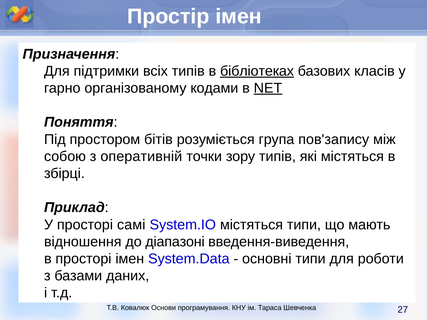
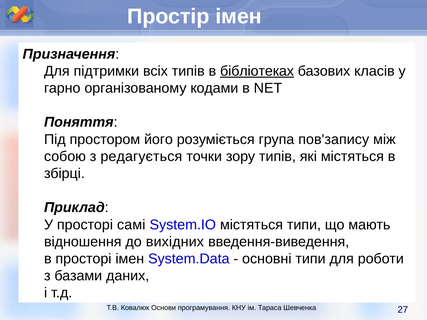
NET underline: present -> none (268, 88)
бітів: бітів -> його (158, 139)
оперативній: оперативній -> редагується (141, 157)
діапазоні: діапазоні -> вихідних (175, 242)
